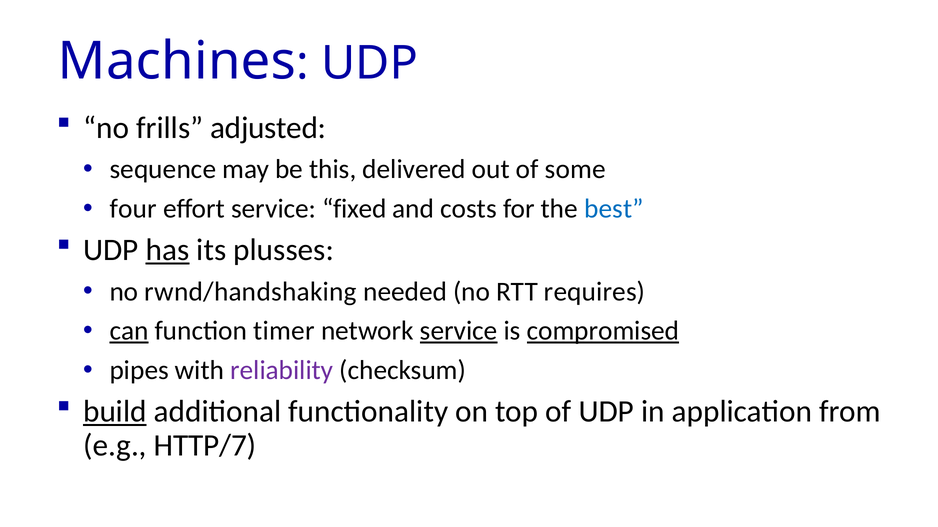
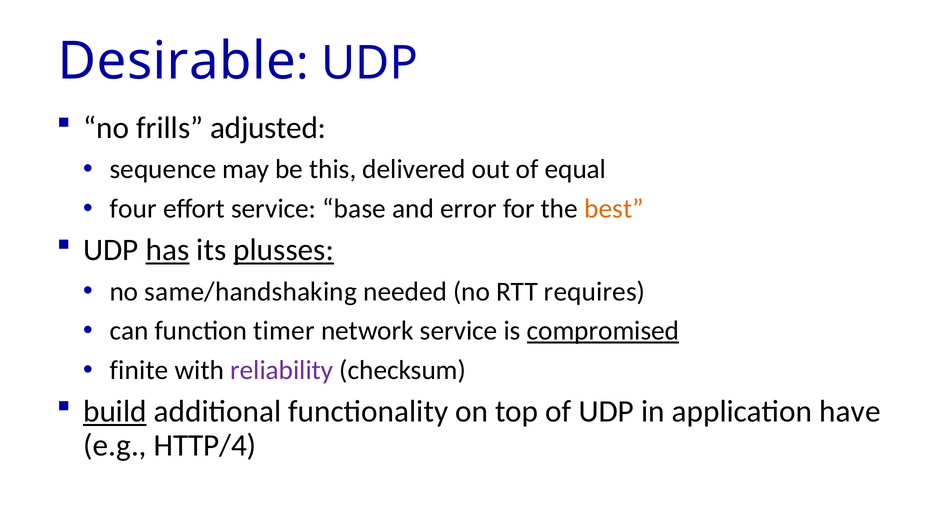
Machines: Machines -> Desirable (177, 61)
some: some -> equal (575, 170)
fixed: fixed -> base (354, 209)
costs: costs -> error (468, 209)
best colour: blue -> orange (614, 209)
plusses underline: none -> present (284, 250)
rwnd/handshaking: rwnd/handshaking -> same/handshaking (251, 292)
can underline: present -> none (129, 331)
service underline: present -> none (459, 331)
pipes: pipes -> finite (139, 371)
from: from -> have (850, 412)
HTTP/7: HTTP/7 -> HTTP/4 (205, 446)
